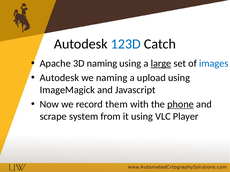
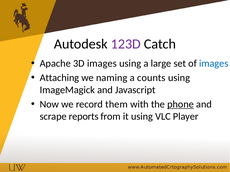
123D colour: blue -> purple (126, 44)
3D naming: naming -> images (102, 64)
large underline: present -> none (161, 64)
Autodesk: Autodesk -> Attaching (59, 78)
upload: upload -> counts (151, 78)
system: system -> reports (84, 117)
